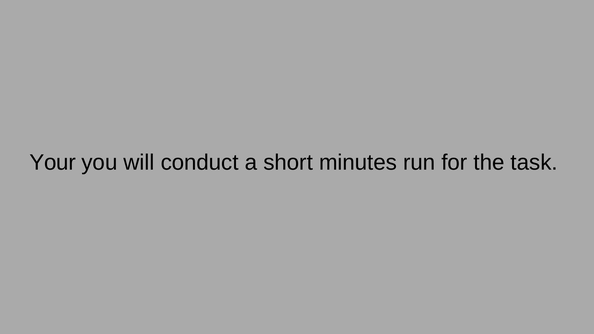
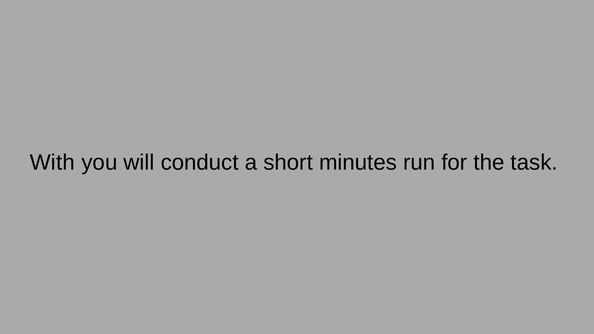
Your: Your -> With (52, 163)
